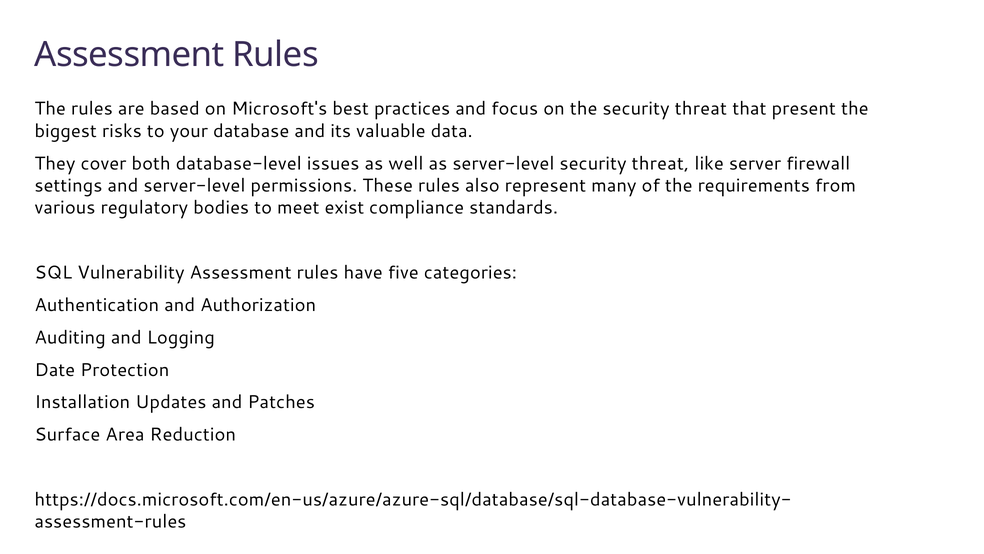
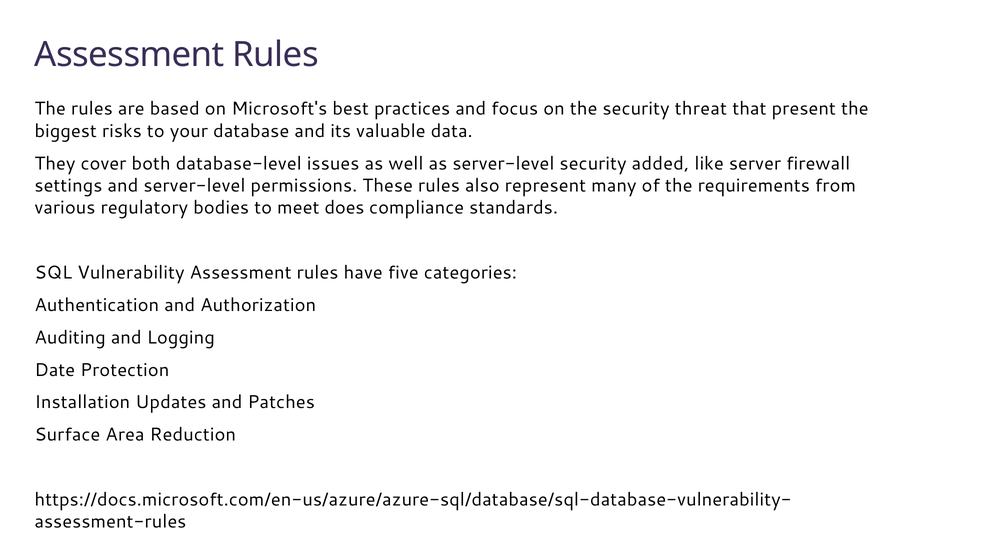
server-level security threat: threat -> added (660, 163)
exist: exist -> does (344, 208)
